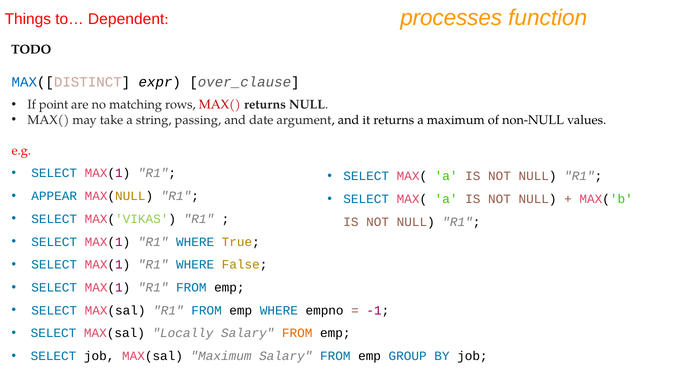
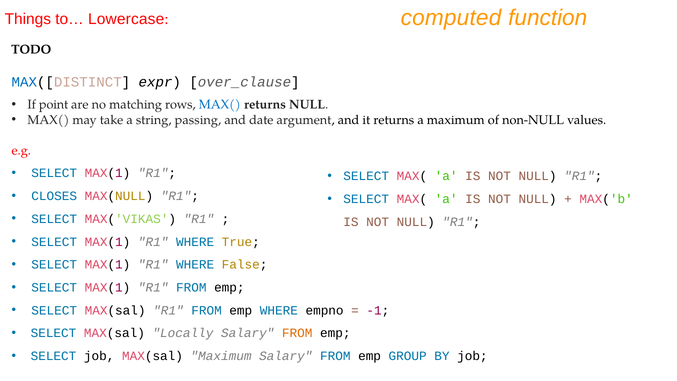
Dependent: Dependent -> Lowercase (126, 19)
processes: processes -> computed (451, 18)
MAX( colour: red -> blue (220, 105)
APPEAR: APPEAR -> CLOSES (54, 196)
